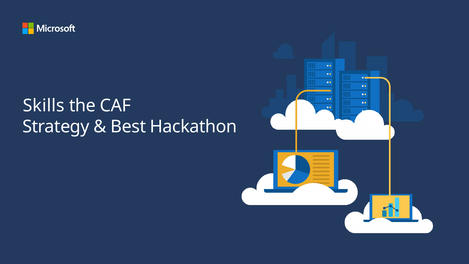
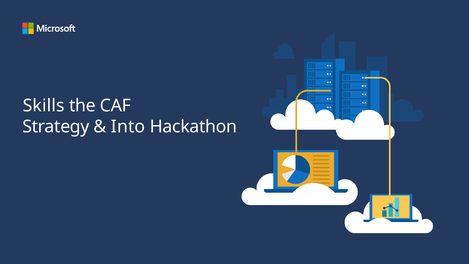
Best: Best -> Into (128, 127)
